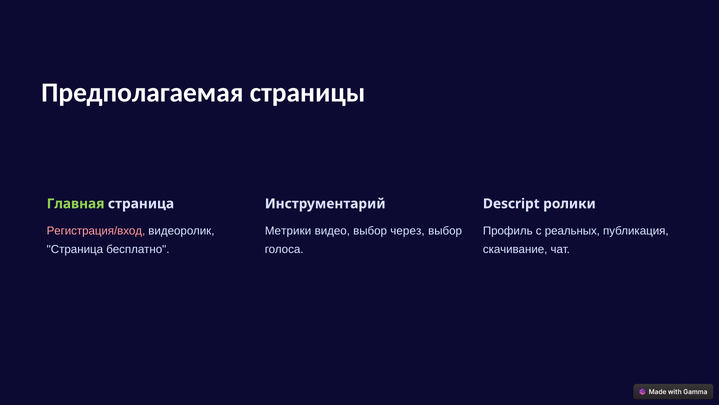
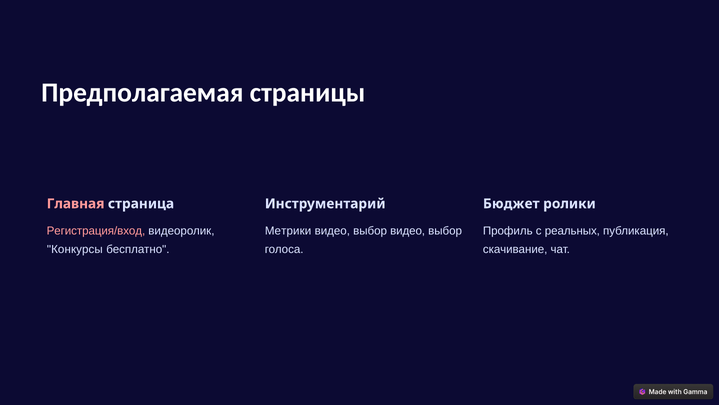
Главная colour: light green -> pink (76, 203)
Descript: Descript -> Бюджет (511, 203)
выбор через: через -> видео (408, 230)
Страница: Страница -> Конкурсы (75, 249)
